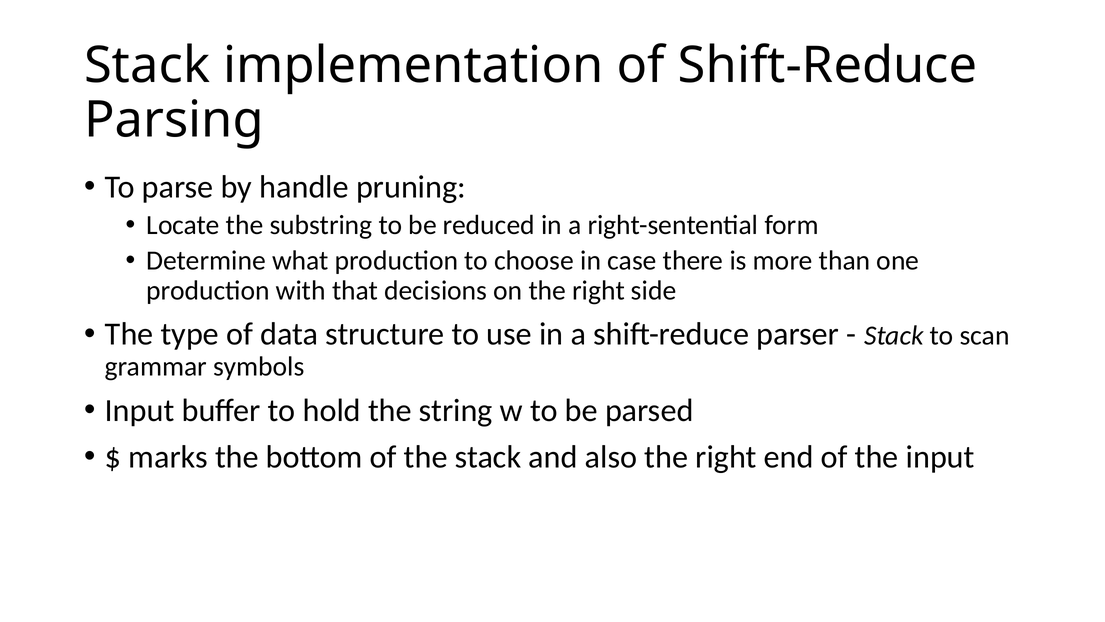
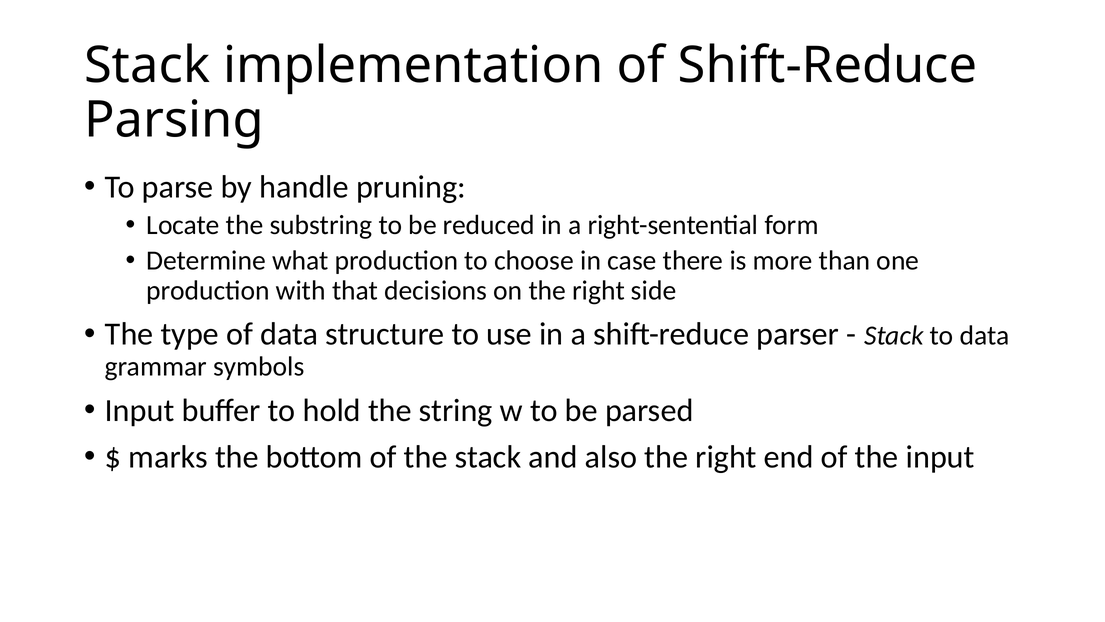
to scan: scan -> data (985, 336)
